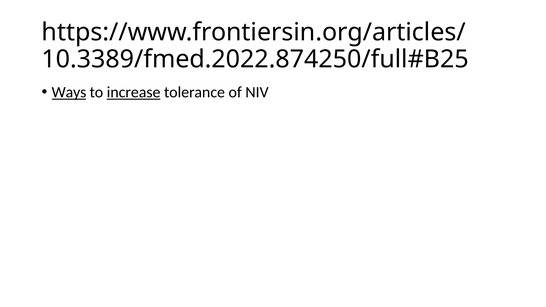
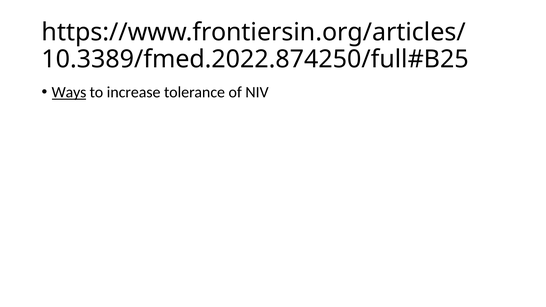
increase underline: present -> none (134, 92)
